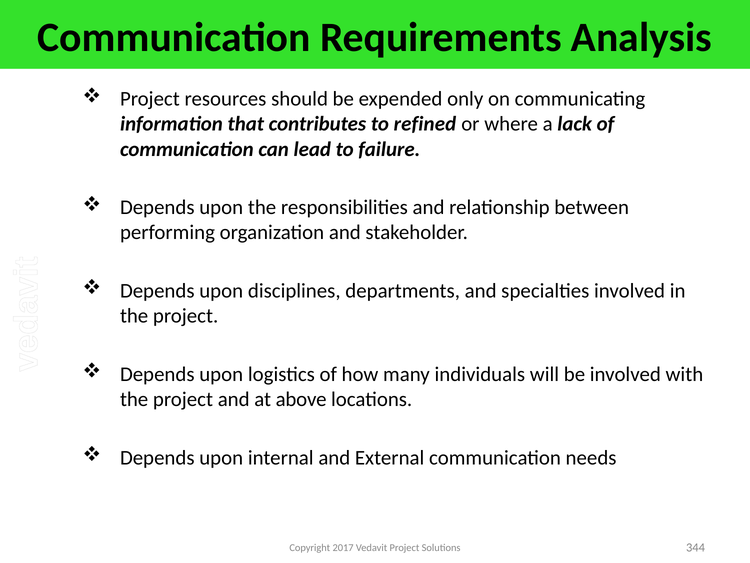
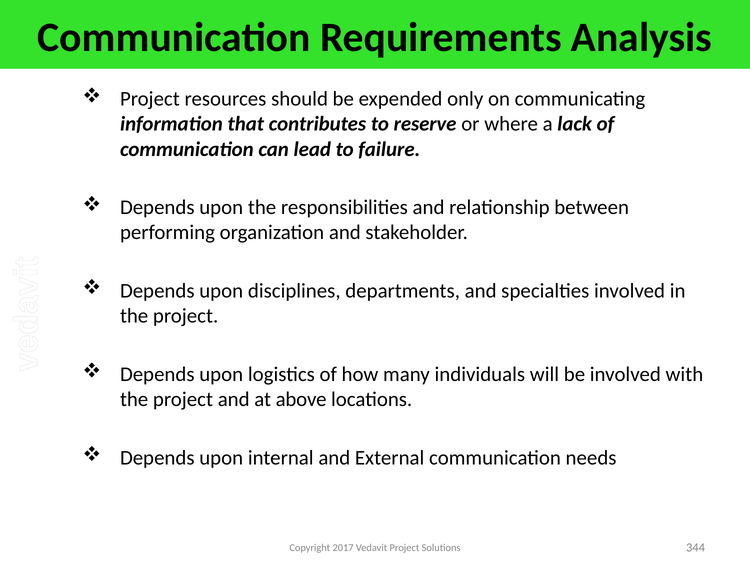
refined: refined -> reserve (425, 124)
